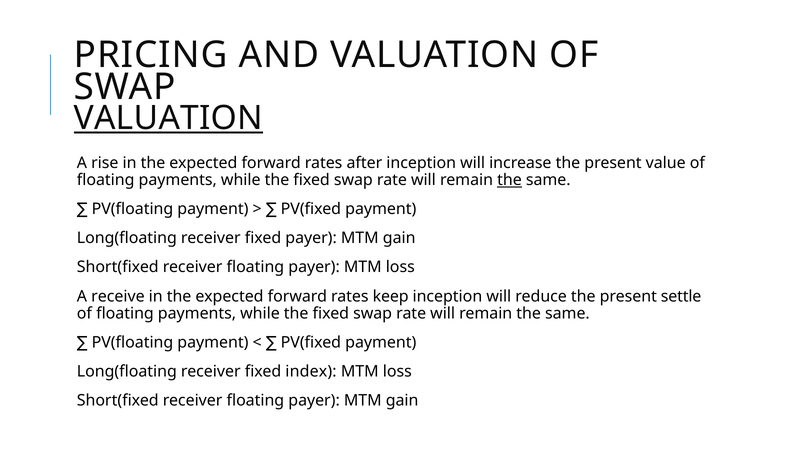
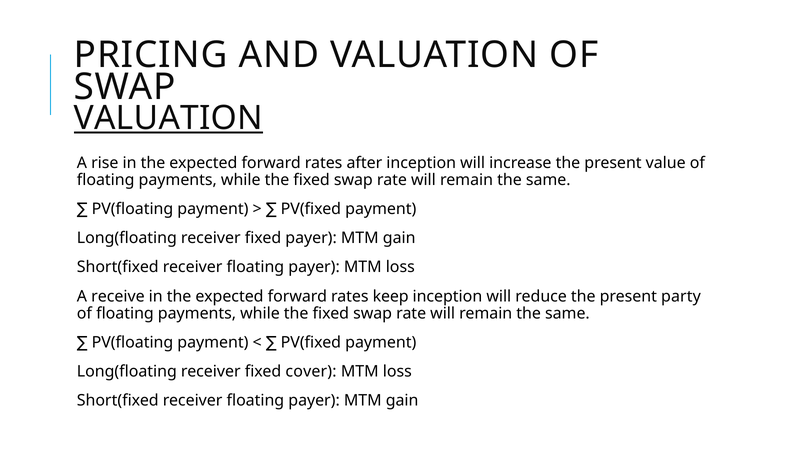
the underline: present -> none (509, 180)
settle: settle -> party (681, 296)
index: index -> cover (311, 372)
